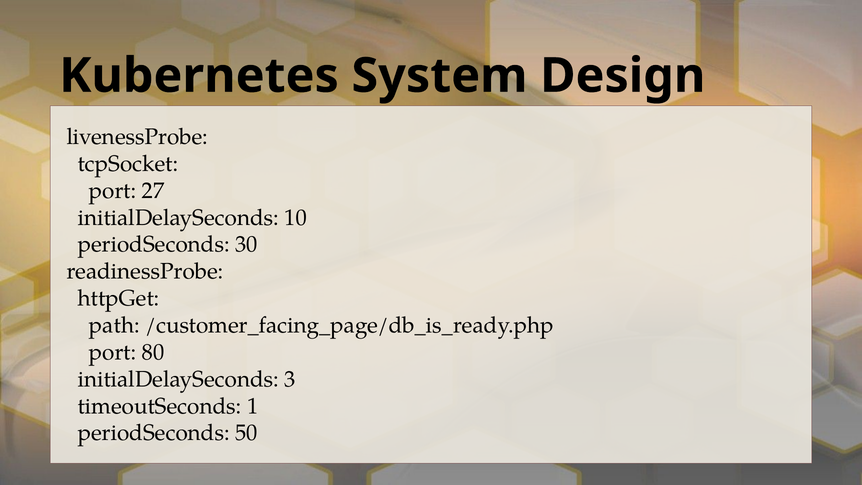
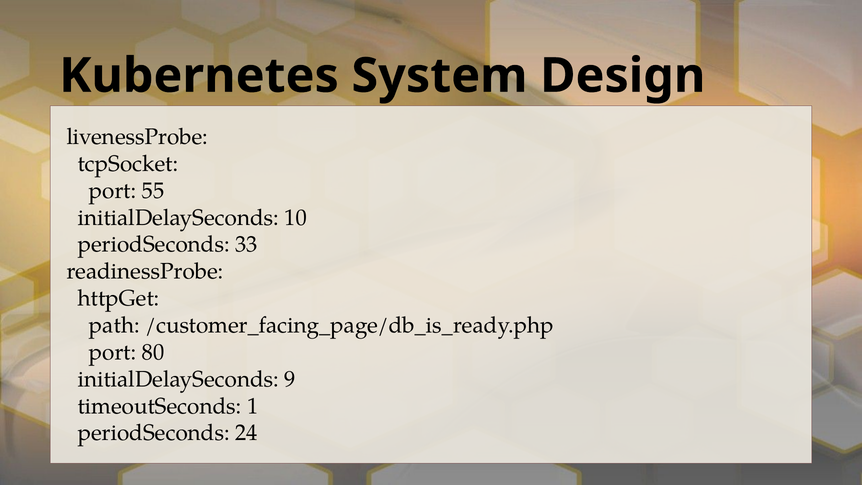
27: 27 -> 55 (153, 191)
30: 30 -> 33 (246, 245)
3: 3 -> 9 (290, 379)
50: 50 -> 24 (246, 433)
